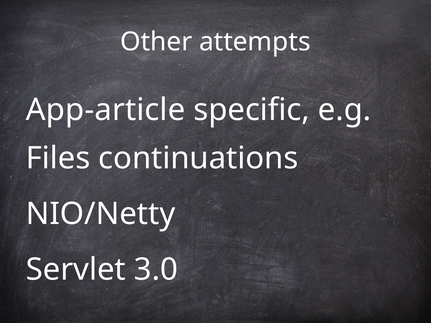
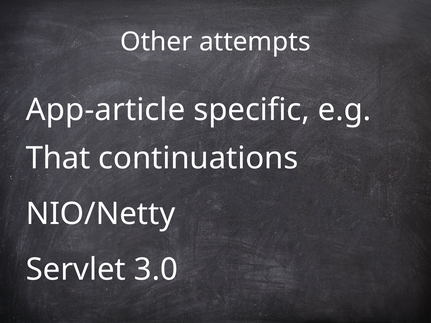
Files: Files -> That (58, 158)
